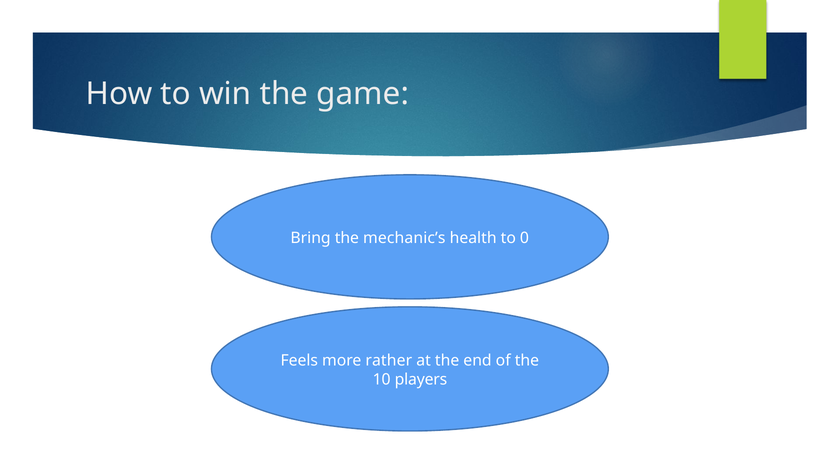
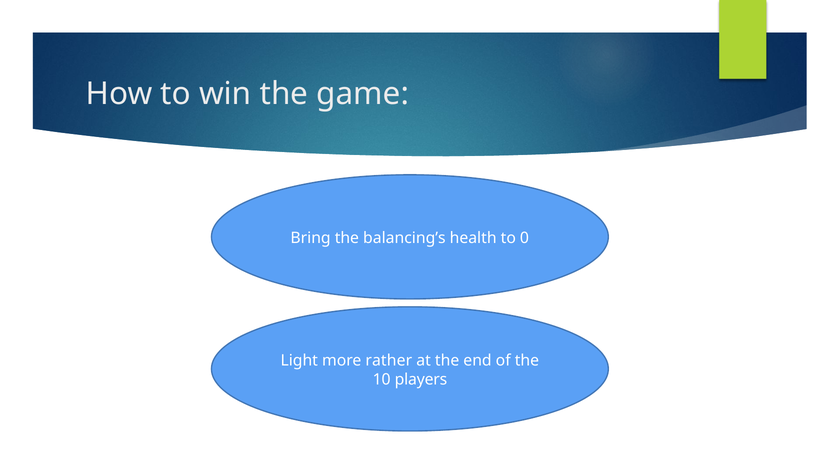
mechanic’s: mechanic’s -> balancing’s (404, 238)
Feels: Feels -> Light (299, 360)
